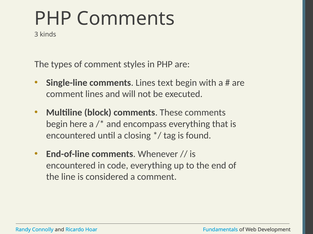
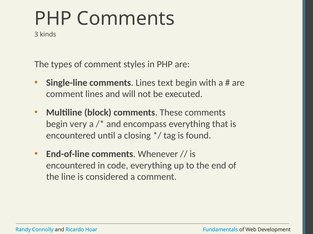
here: here -> very (78, 124)
